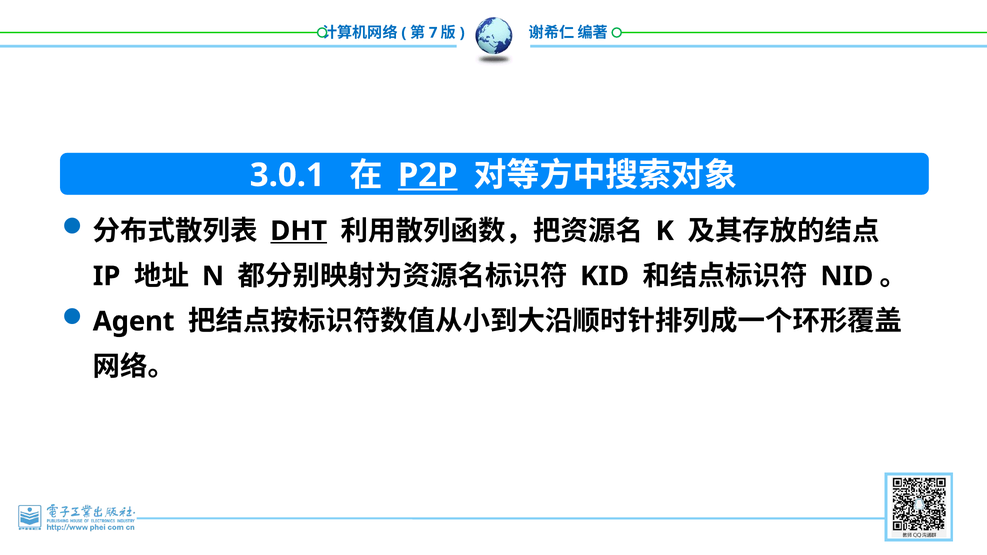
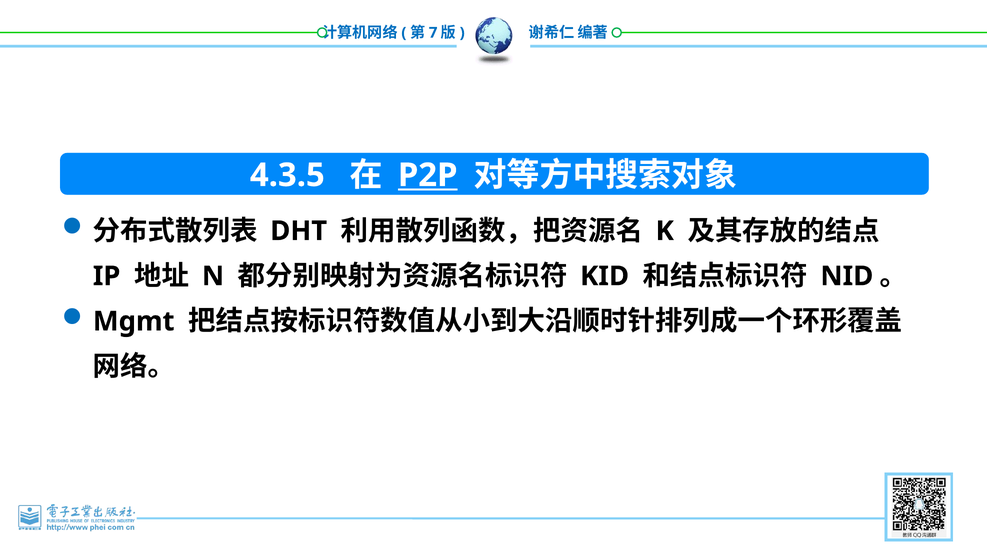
3.0.1: 3.0.1 -> 4.3.5 (287, 175)
DHT underline: present -> none (299, 231)
Agent: Agent -> Mgmt (134, 322)
